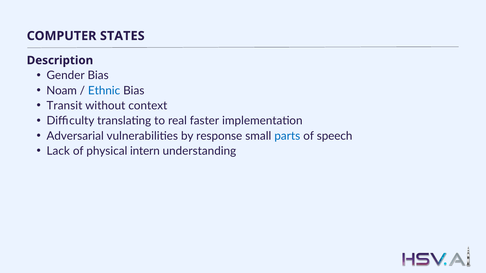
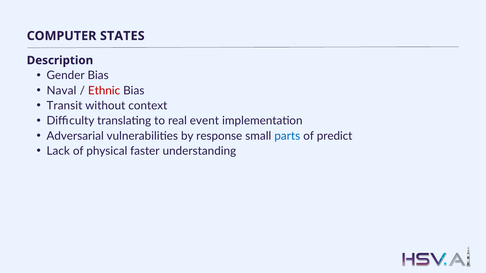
Noam: Noam -> Naval (62, 91)
Ethnic colour: blue -> red (104, 91)
faster: faster -> event (204, 121)
speech: speech -> predict (335, 136)
intern: intern -> faster (145, 151)
